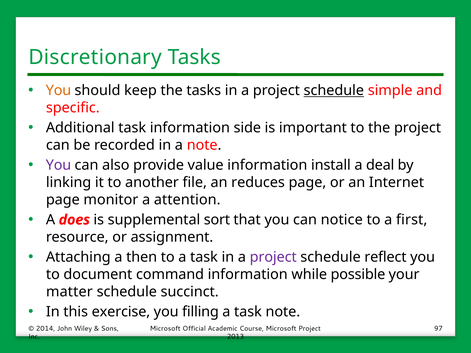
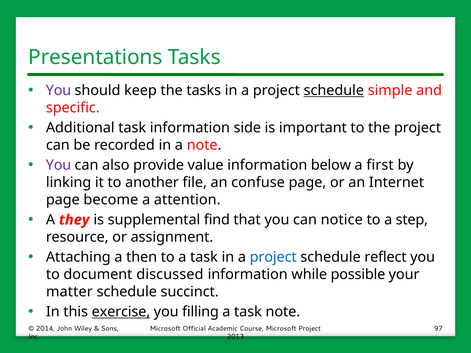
Discretionary: Discretionary -> Presentations (95, 57)
You colour: orange -> purple (58, 90)
install: install -> below (331, 165)
deal: deal -> first (380, 165)
reduces: reduces -> confuse (258, 183)
monitor: monitor -> become (111, 200)
does: does -> they (74, 220)
sort: sort -> find (217, 220)
first: first -> step (412, 220)
project colour: purple -> blue (273, 257)
command: command -> discussed (170, 275)
exercise underline: none -> present (121, 312)
